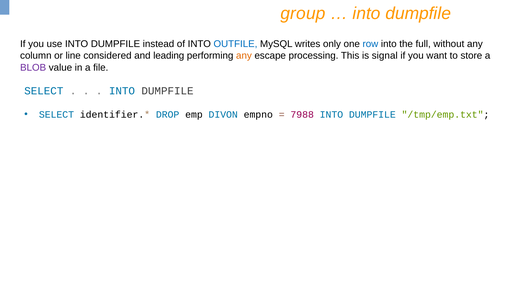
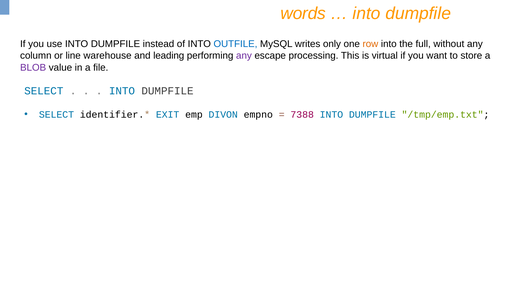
group: group -> words (303, 14)
row colour: blue -> orange (370, 44)
considered: considered -> warehouse (108, 56)
any colour: orange -> purple (244, 56)
signal: signal -> virtual (385, 56)
DROP: DROP -> EXIT (168, 115)
7988: 7988 -> 7388 (302, 115)
